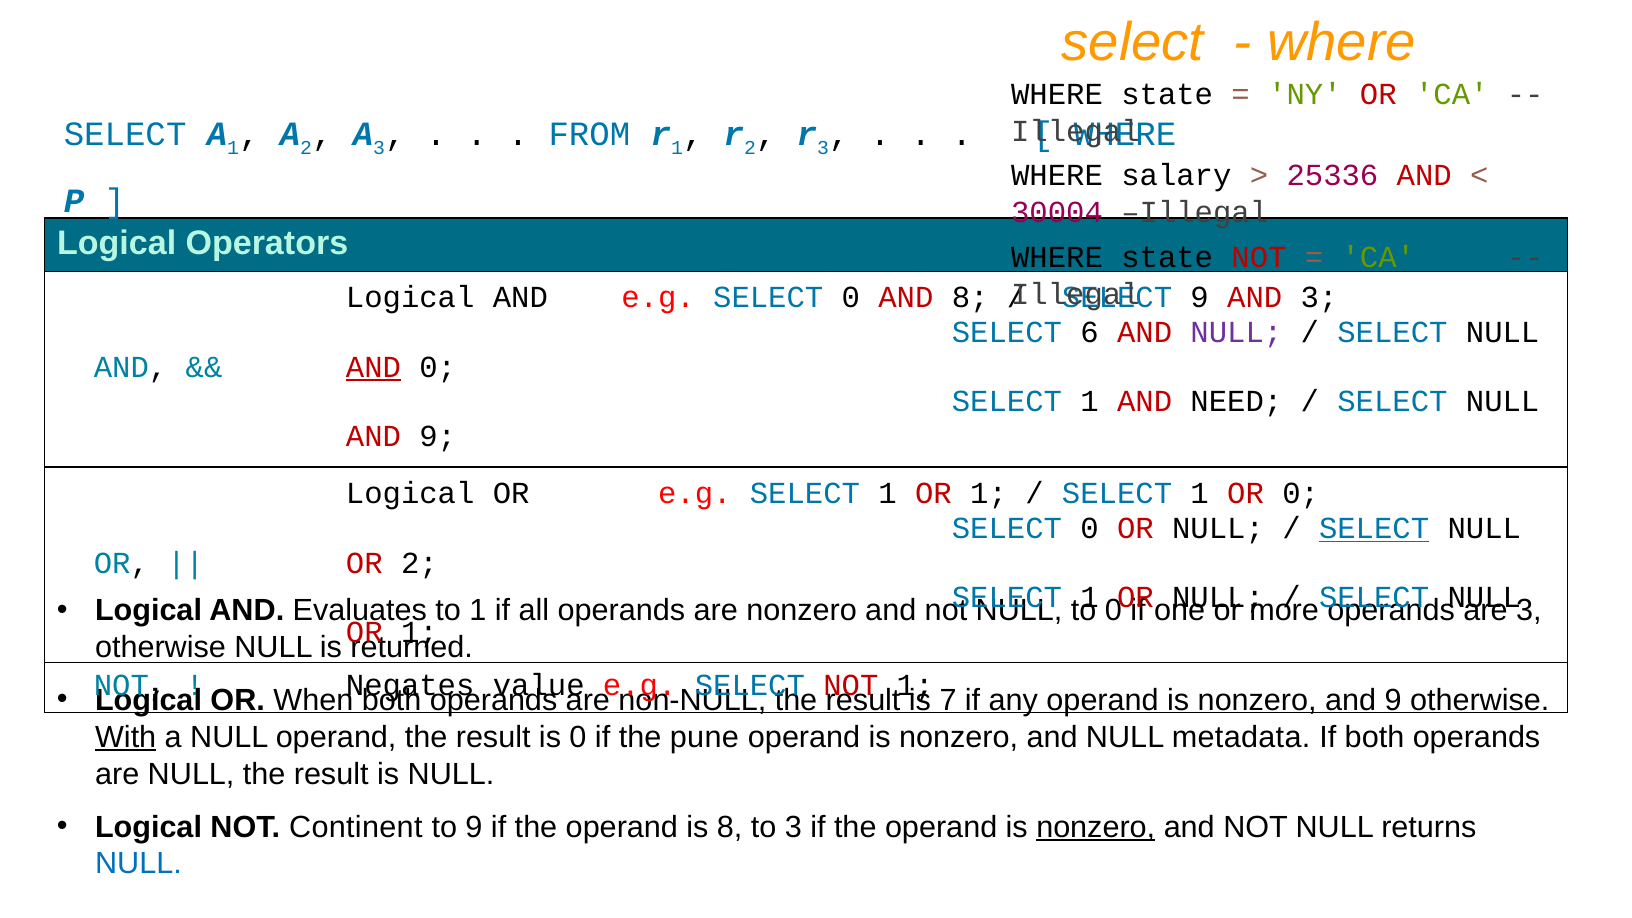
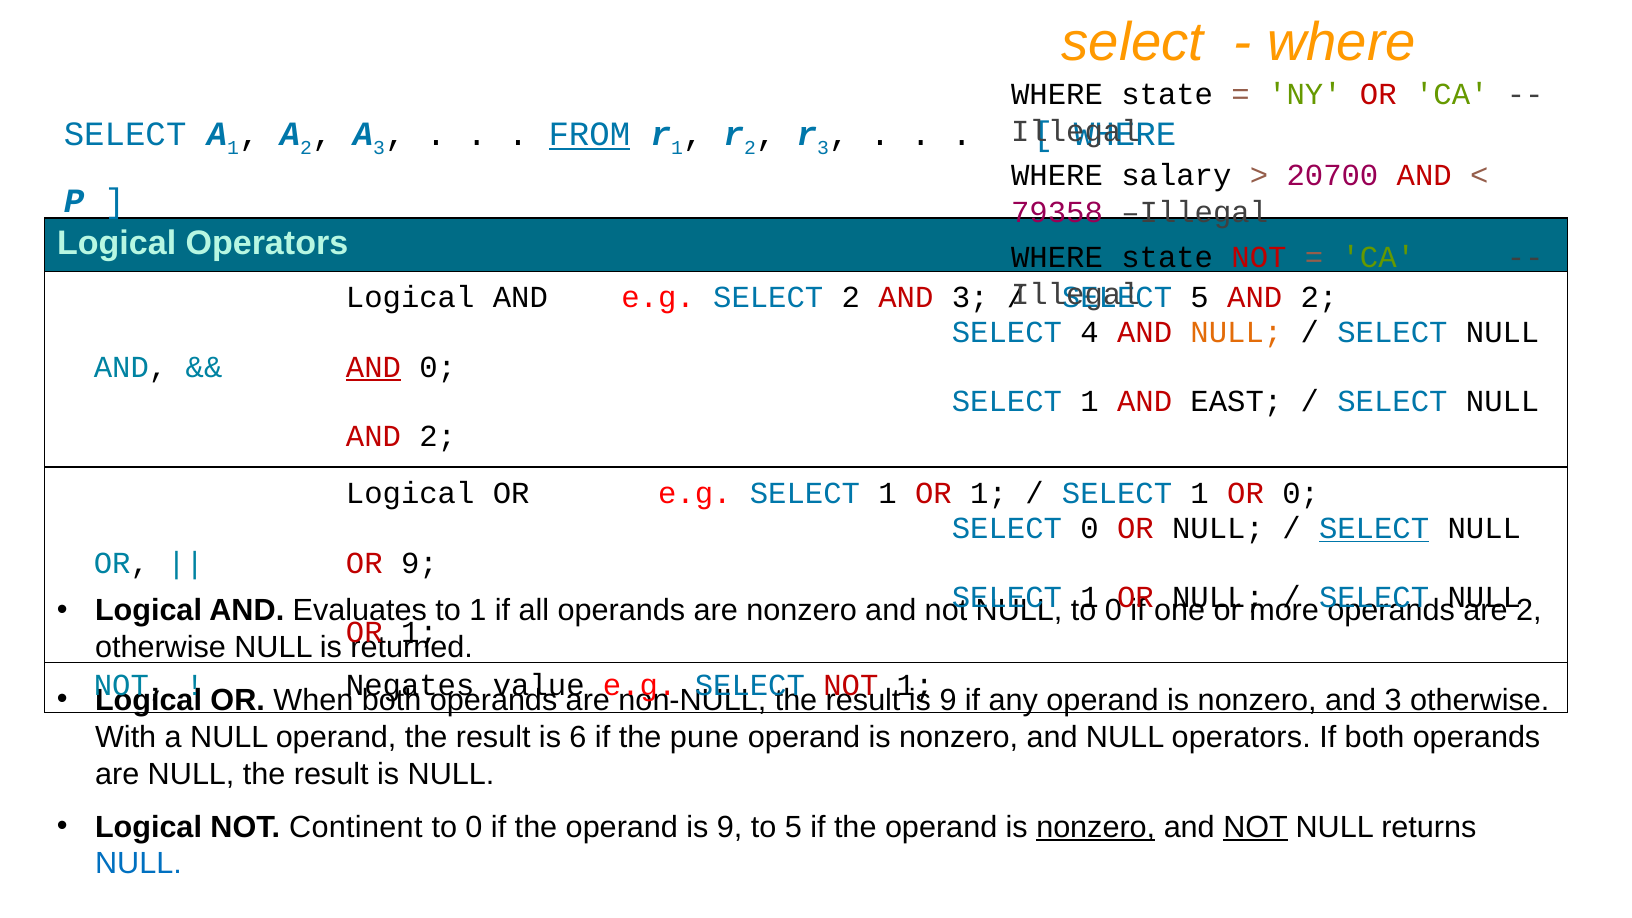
FROM underline: none -> present (589, 135)
25336: 25336 -> 20700 (1332, 176)
30004: 30004 -> 79358 (1057, 212)
e.g SELECT 0: 0 -> 2 (851, 298)
8: 8 -> 3 (970, 298)
9: 9 -> 5 (1200, 298)
3: 3 -> 2 (1319, 298)
6: 6 -> 4 (1090, 332)
NULL colour: purple -> orange (1236, 332)
NEED: NEED -> EAST (1236, 402)
9: 9 -> 2 (438, 436)
OR 2: 2 -> 9 (419, 563)
3: 3 -> 2 (1529, 611)
7: 7 -> 9 (948, 700)
nonzero and 9: 9 -> 3 (1393, 700)
With underline: present -> none (126, 737)
is 0: 0 -> 6 (578, 737)
NULL metadata: metadata -> operators (1241, 737)
9: 9 -> 0 (474, 827)
operand is 8: 8 -> 9 (730, 827)
to 3: 3 -> 5 (793, 827)
NOT underline: none -> present (1256, 827)
